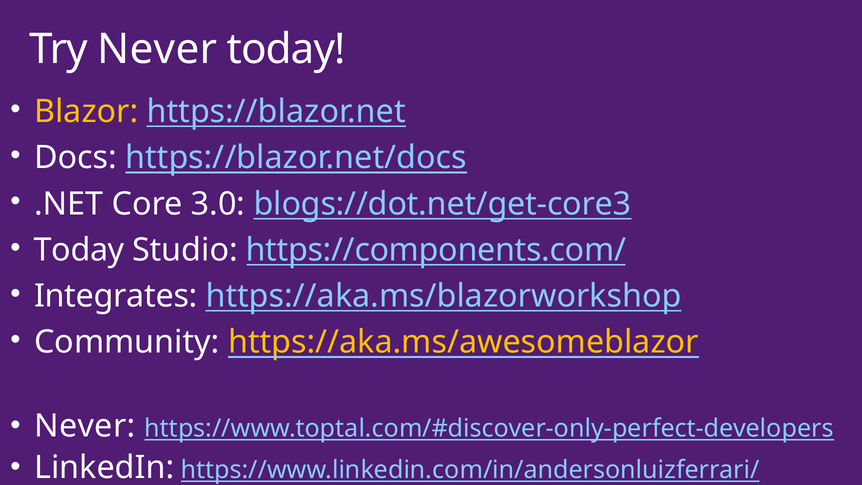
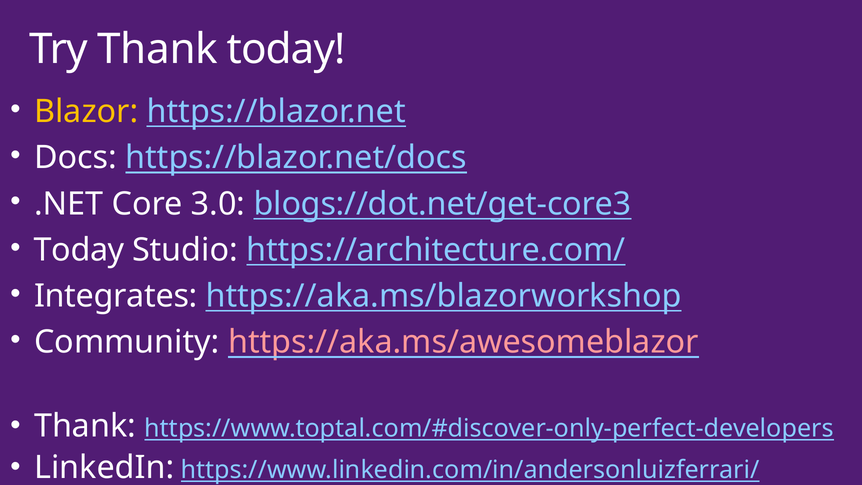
Try Never: Never -> Thank (158, 49)
https://components.com/: https://components.com/ -> https://architecture.com/ (436, 250)
https://aka.ms/awesomeblazor colour: yellow -> pink (463, 342)
Never: Never -> Thank (85, 426)
